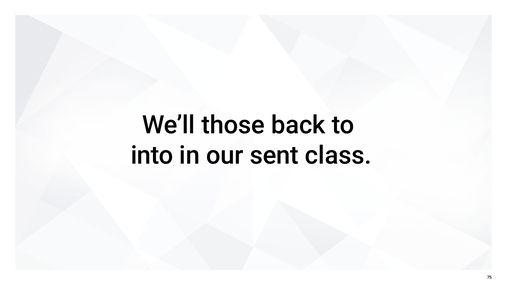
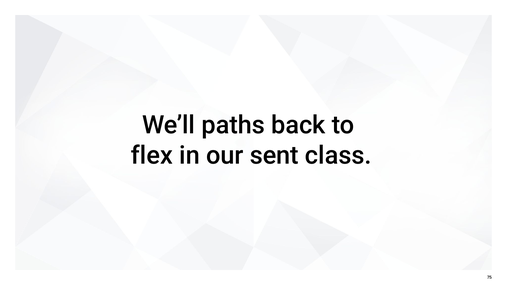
those: those -> paths (233, 125)
into: into -> flex (152, 156)
